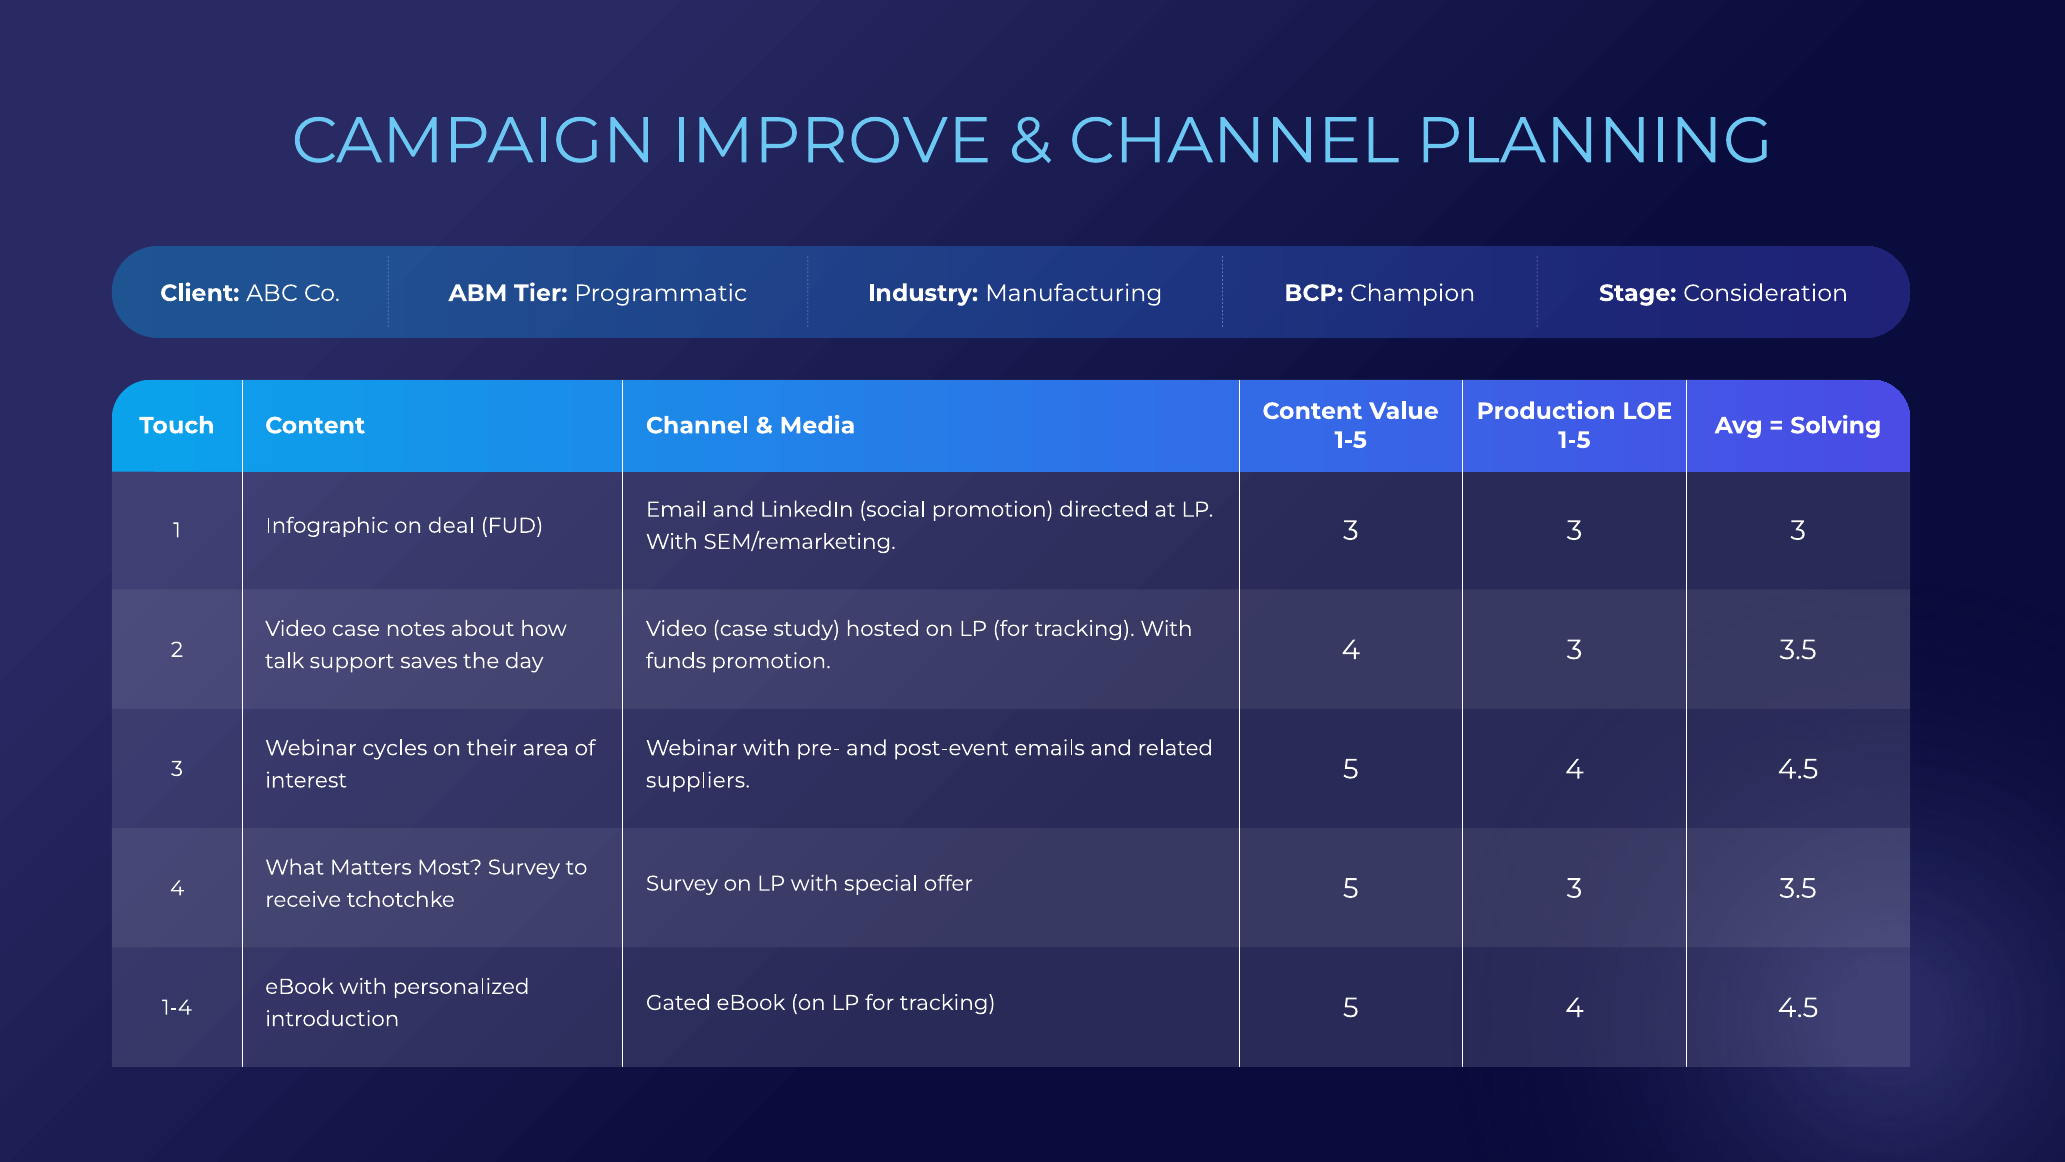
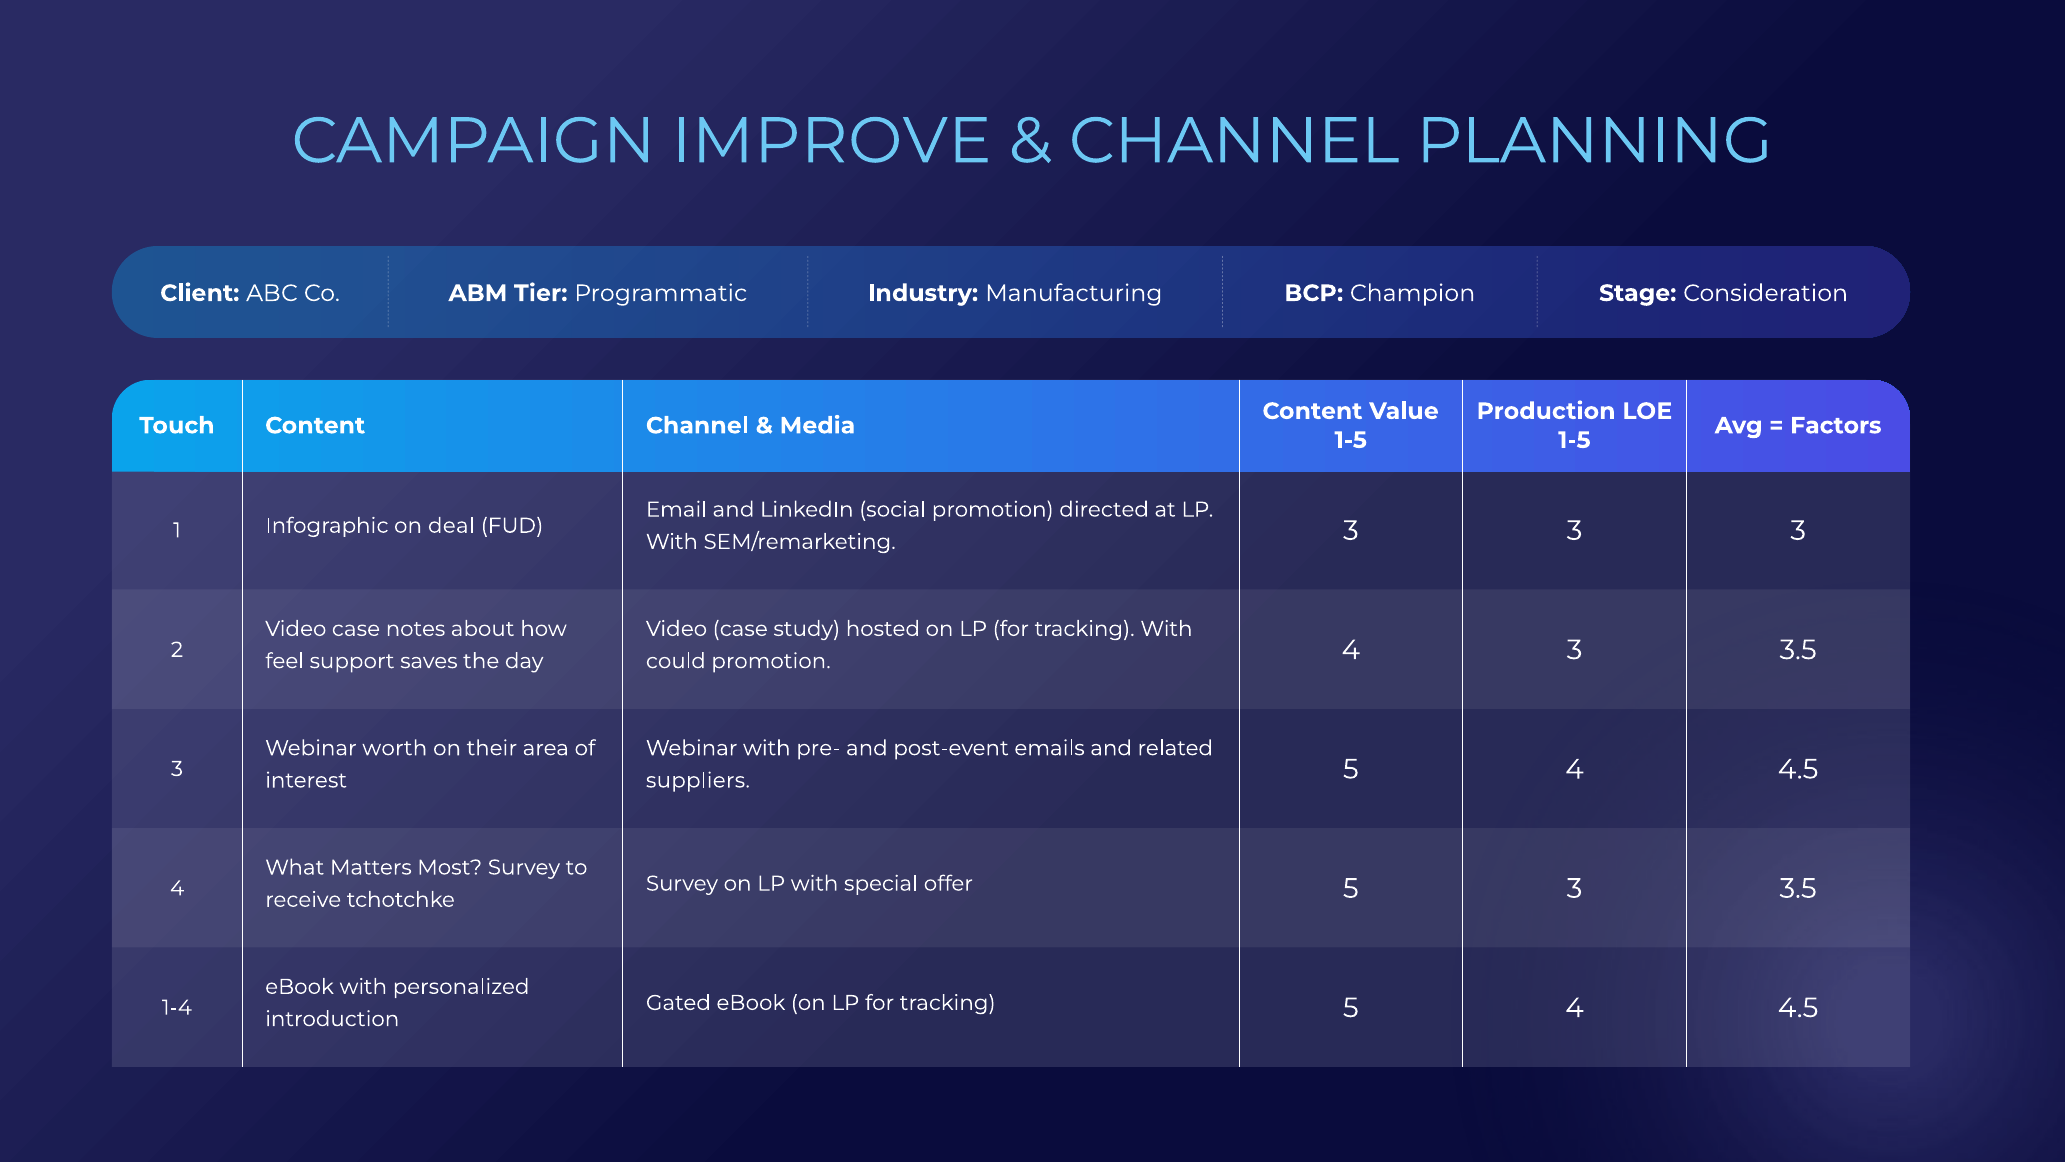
Solving: Solving -> Factors (1836, 425)
talk: talk -> feel (285, 661)
funds: funds -> could (676, 661)
cycles: cycles -> worth (395, 748)
